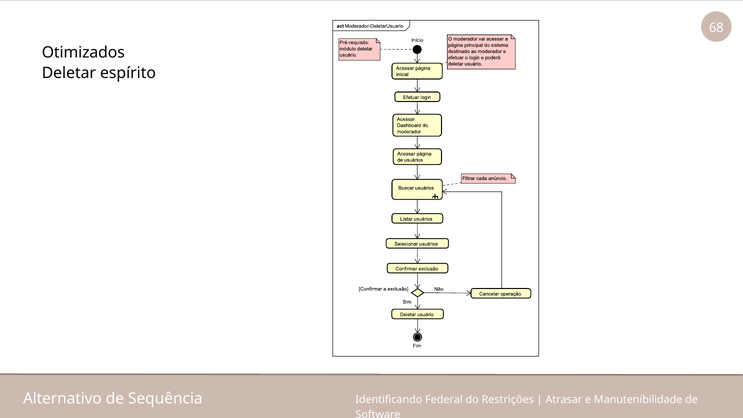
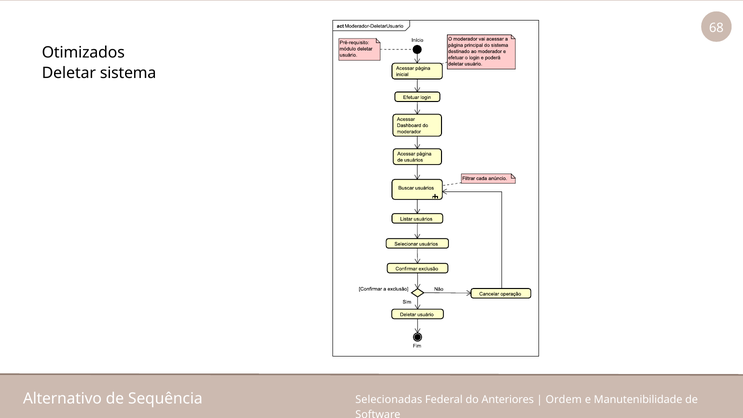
espírito: espírito -> sistema (128, 73)
Identificando: Identificando -> Selecionadas (389, 399)
Restrições: Restrições -> Anteriores (508, 399)
Atrasar: Atrasar -> Ordem (564, 399)
